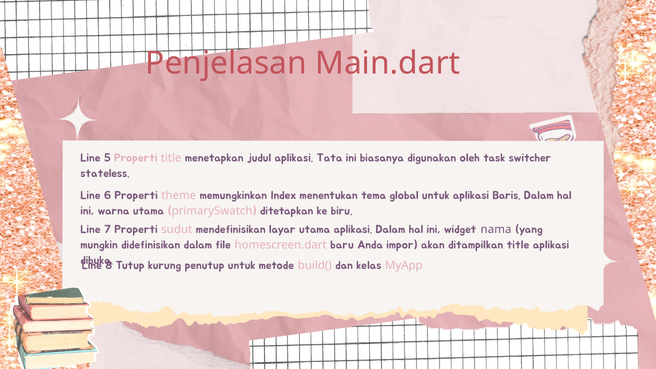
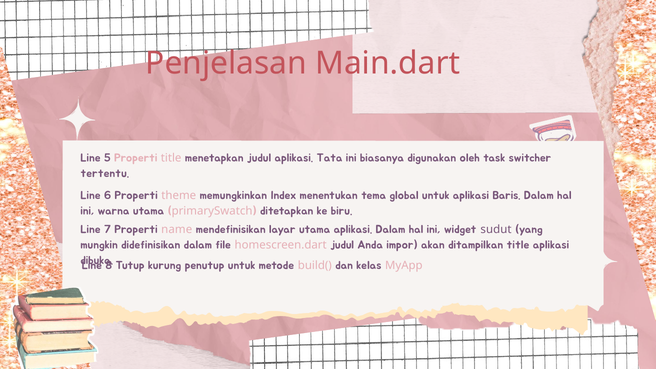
stateless: stateless -> tertentu (105, 174)
sudut: sudut -> name (177, 230)
nama: nama -> sudut (496, 230)
homescreen.dart baru: baru -> judul (342, 245)
